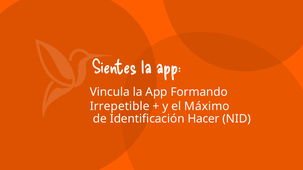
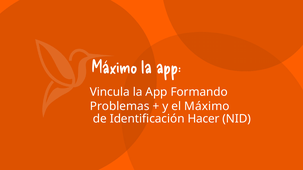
Sientes: Sientes -> Máximo (114, 68)
Irrepetible: Irrepetible -> Problemas (120, 106)
